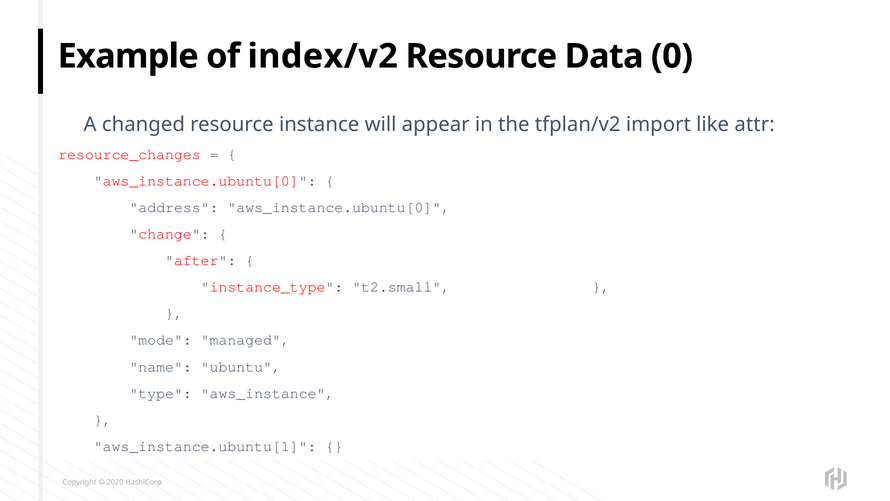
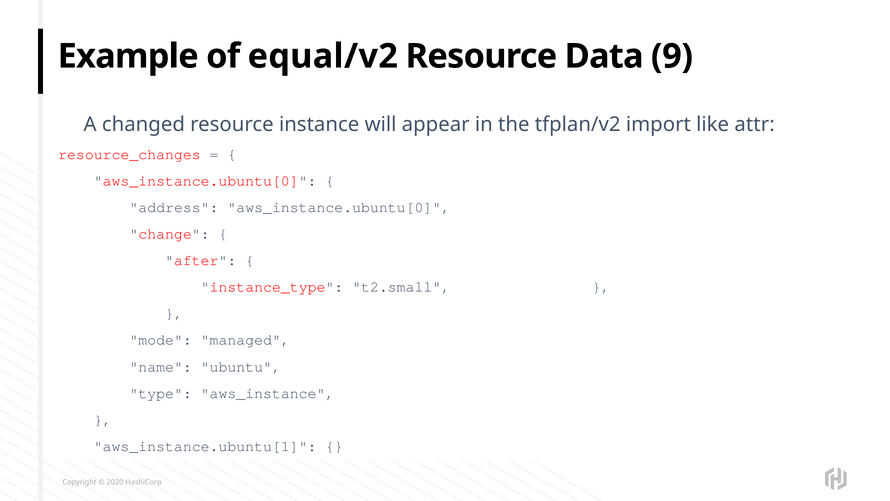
index/v2: index/v2 -> equal/v2 (323, 56)
0: 0 -> 9 (672, 56)
